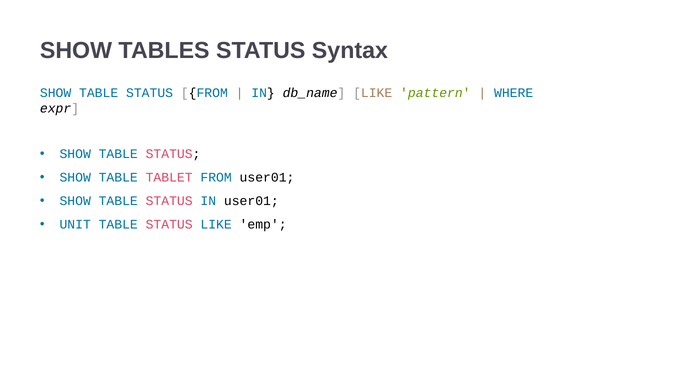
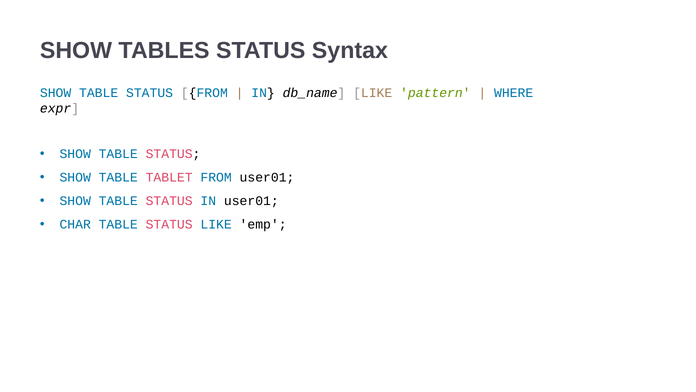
UNIT: UNIT -> CHAR (75, 224)
